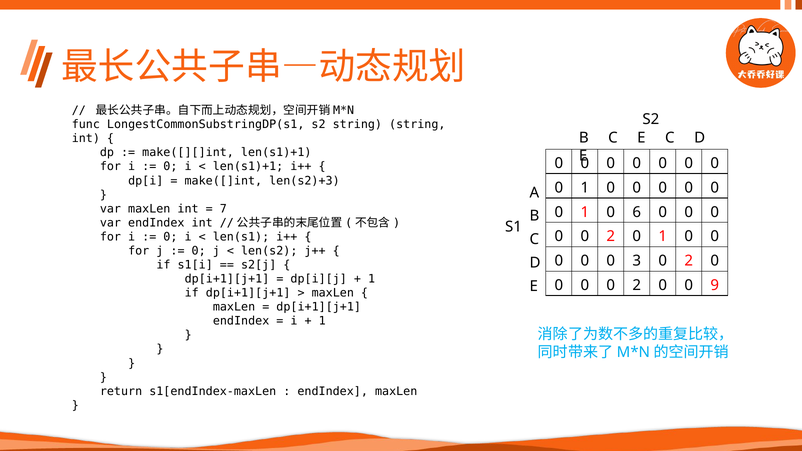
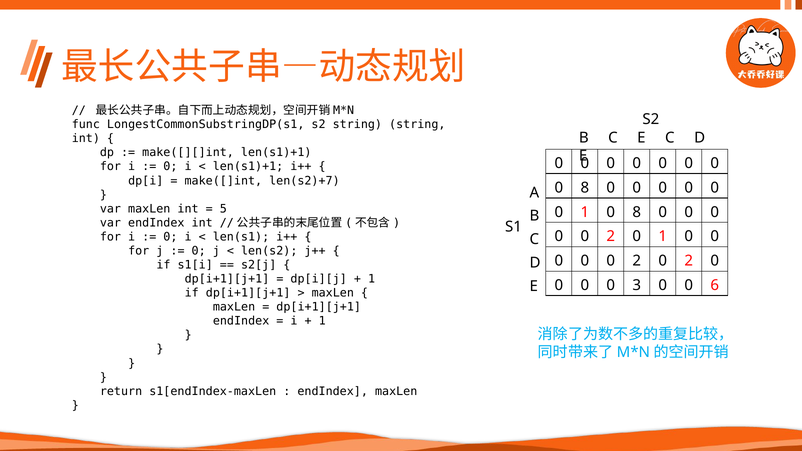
len(s2)+3: len(s2)+3 -> len(s2)+7 (304, 181)
1: 1 -> 8 (585, 188)
7: 7 -> 5 (223, 209)
1 0 6: 6 -> 8 (637, 212)
3: 3 -> 2 (637, 261)
2: 2 -> 3 (637, 285)
9: 9 -> 6 (715, 285)
